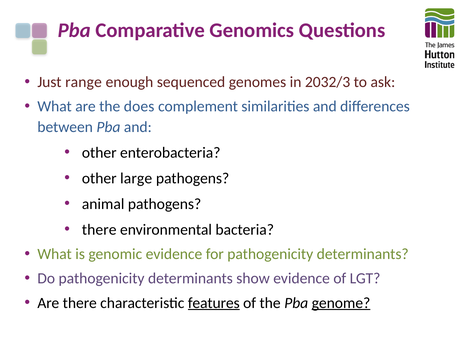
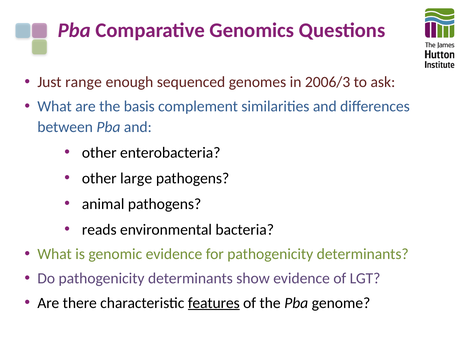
2032/3: 2032/3 -> 2006/3 (328, 82)
does: does -> basis (139, 106)
there: there -> reads (99, 229)
genome underline: present -> none (341, 302)
